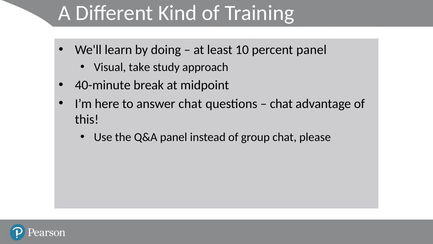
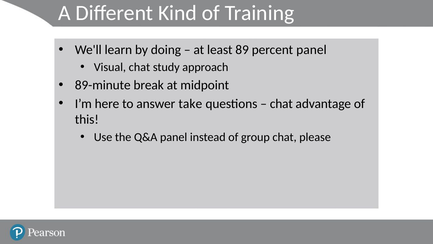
10: 10 -> 89 (242, 50)
Visual take: take -> chat (139, 67)
40-minute: 40-minute -> 89-minute (103, 85)
answer chat: chat -> take (190, 103)
